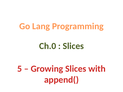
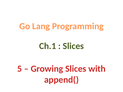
Ch.0: Ch.0 -> Ch.1 (48, 46)
